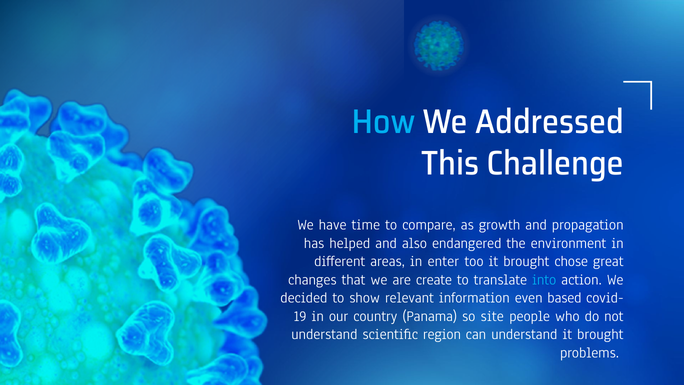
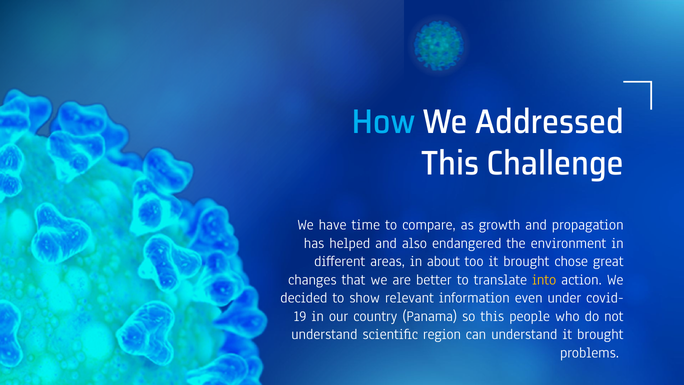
enter: enter -> about (443, 261)
create: create -> better (434, 279)
into colour: light blue -> yellow (544, 279)
based: based -> under (564, 298)
so site: site -> this (492, 316)
